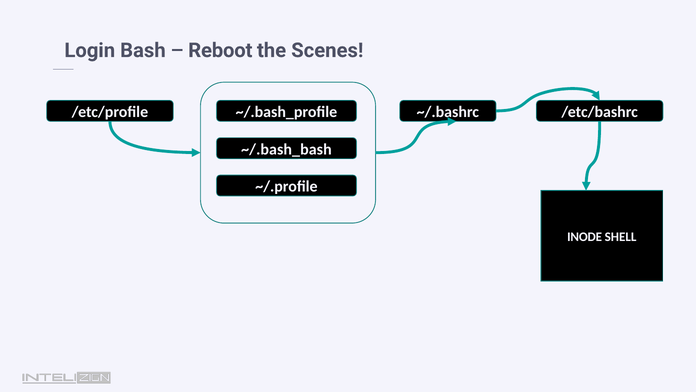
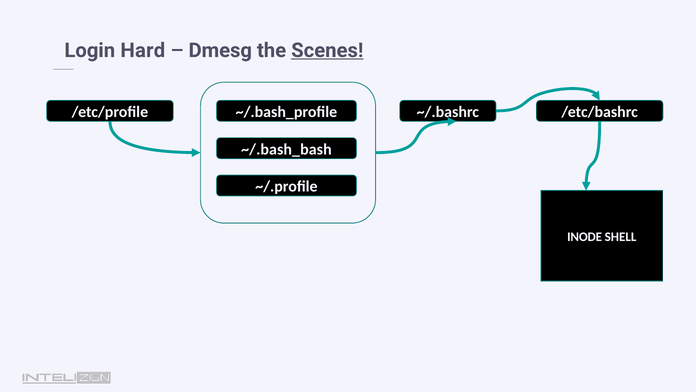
Bash: Bash -> Hard (143, 50)
Reboot: Reboot -> Dmesg (220, 50)
Scenes underline: none -> present (327, 50)
